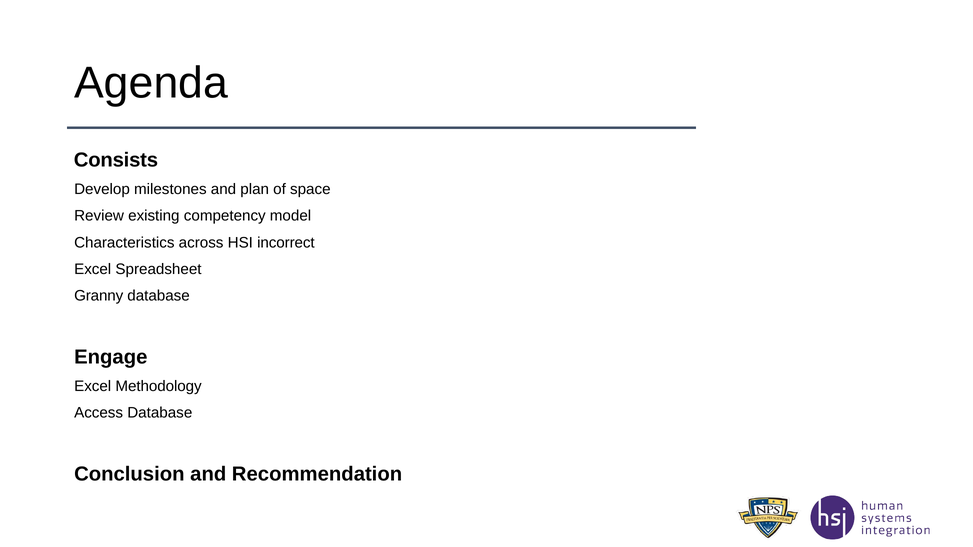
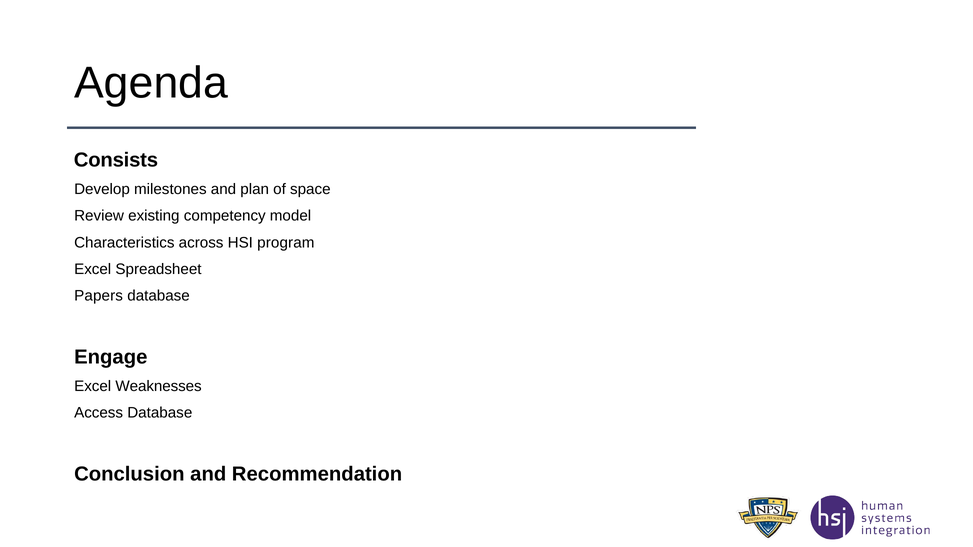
incorrect: incorrect -> program (286, 243)
Granny: Granny -> Papers (99, 296)
Methodology: Methodology -> Weaknesses (159, 386)
